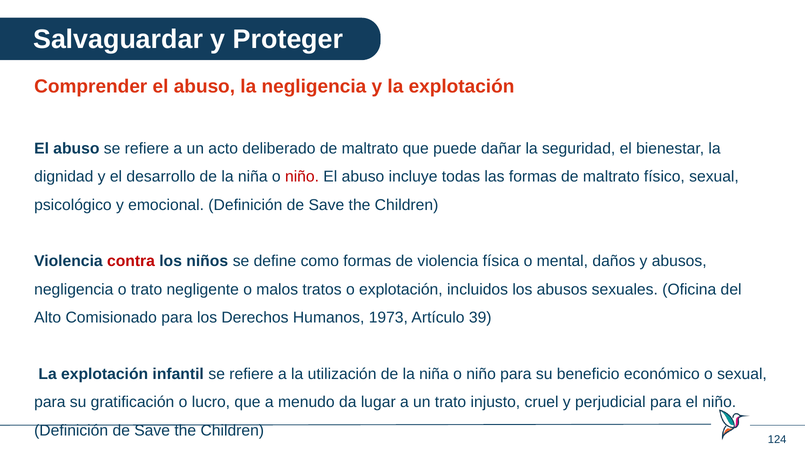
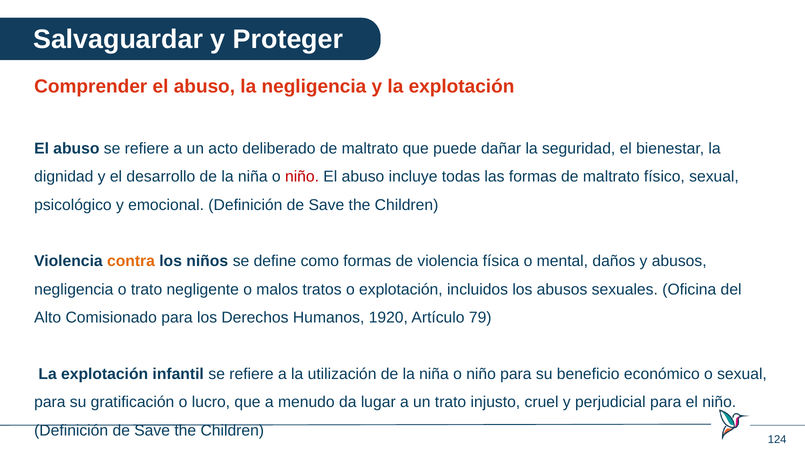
contra colour: red -> orange (131, 261)
1973: 1973 -> 1920 (388, 317)
39: 39 -> 79 (480, 317)
